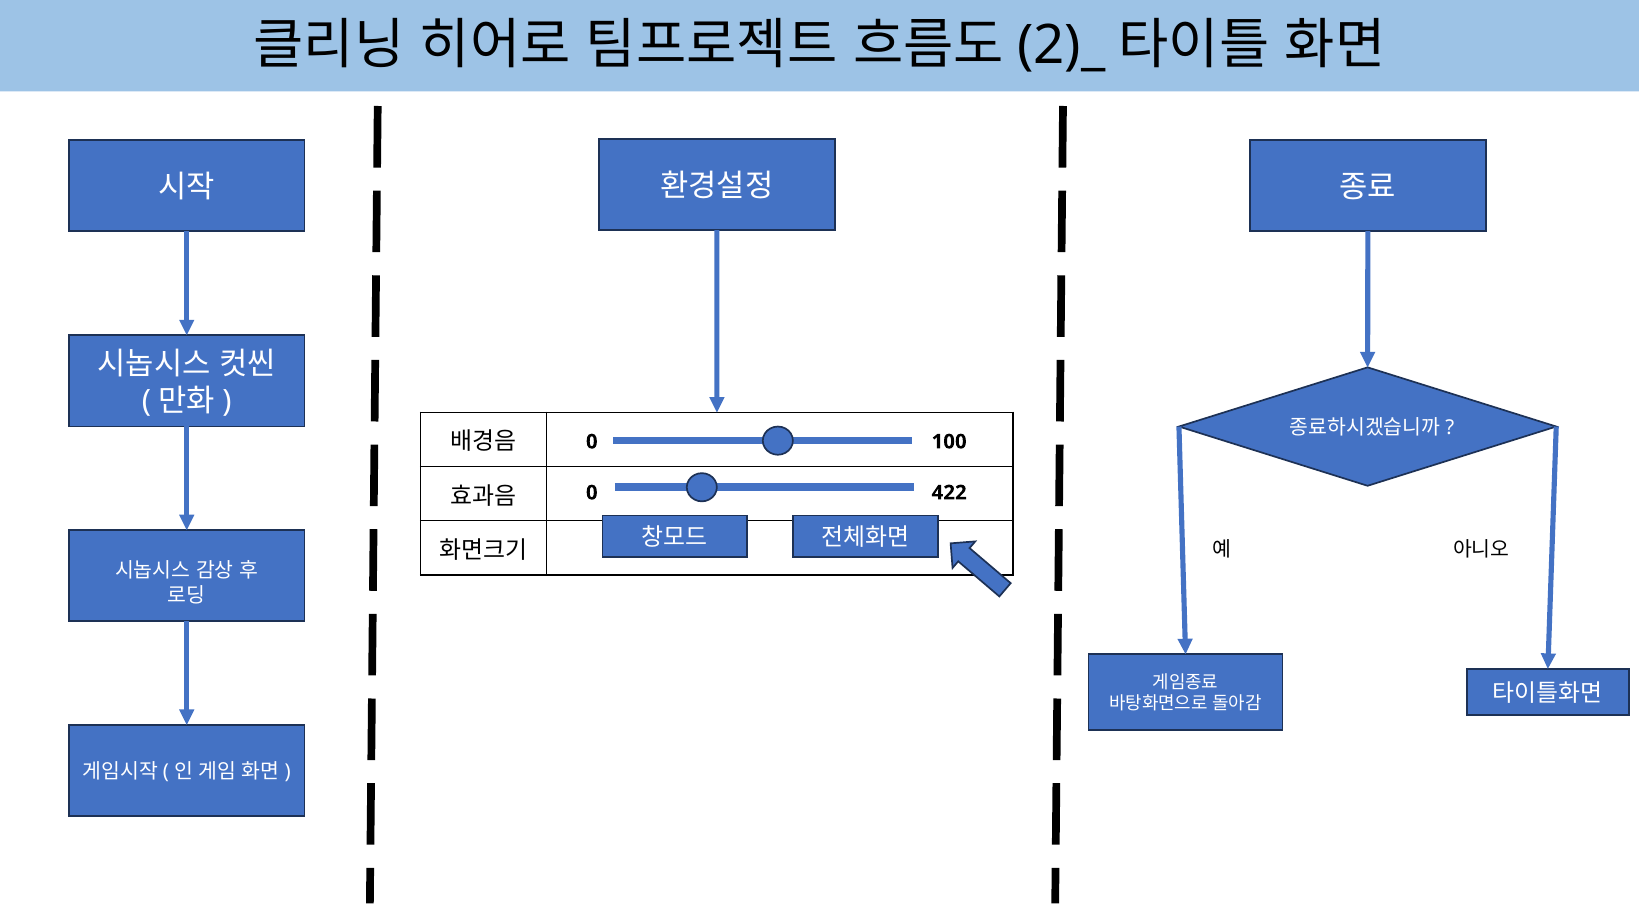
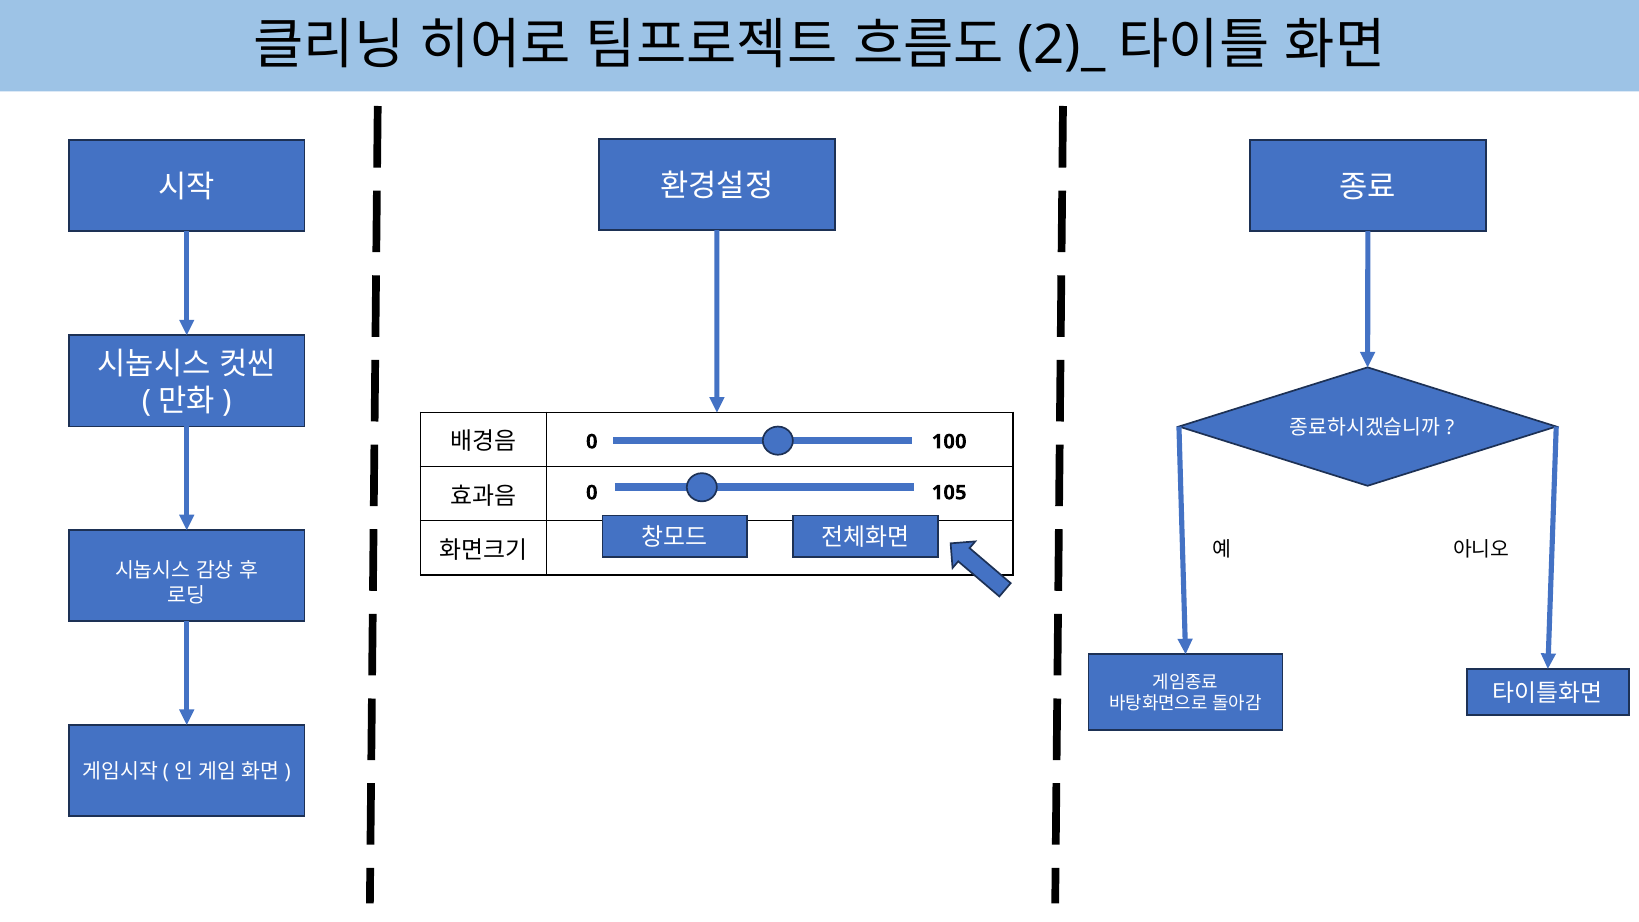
422: 422 -> 105 (949, 493)
